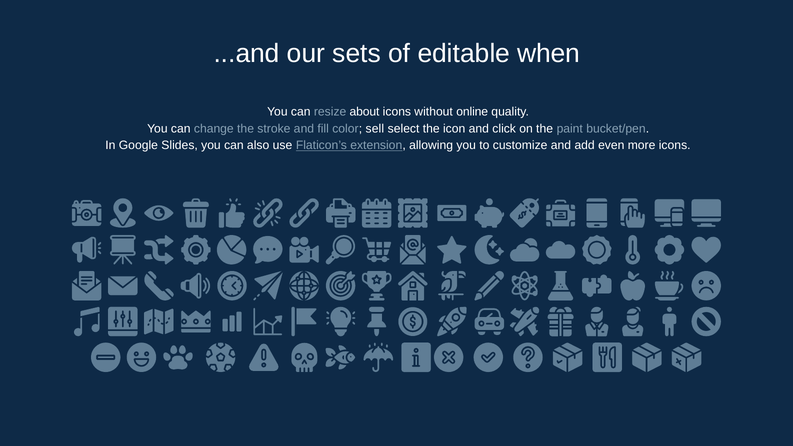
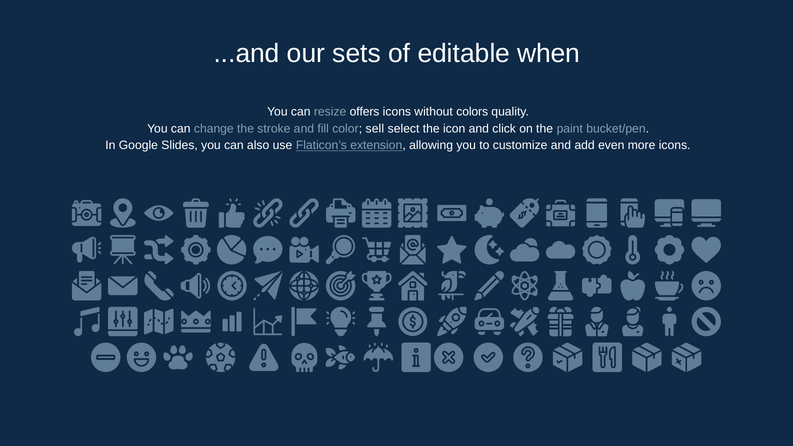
about: about -> offers (365, 112)
online: online -> colors (472, 112)
